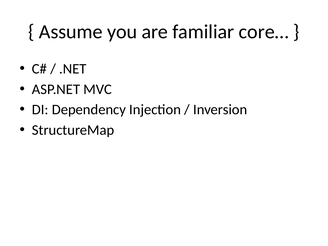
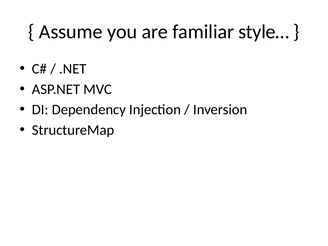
core…: core… -> style… (264, 32)
